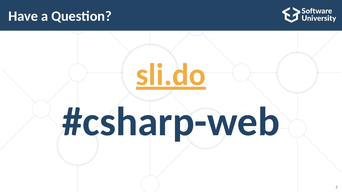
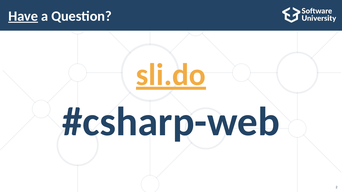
Have underline: none -> present (23, 16)
